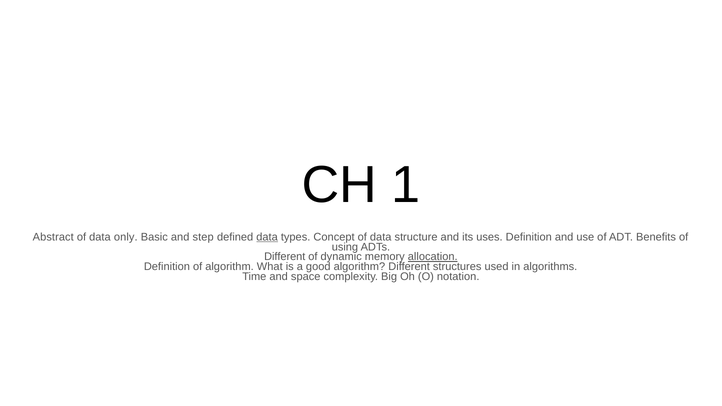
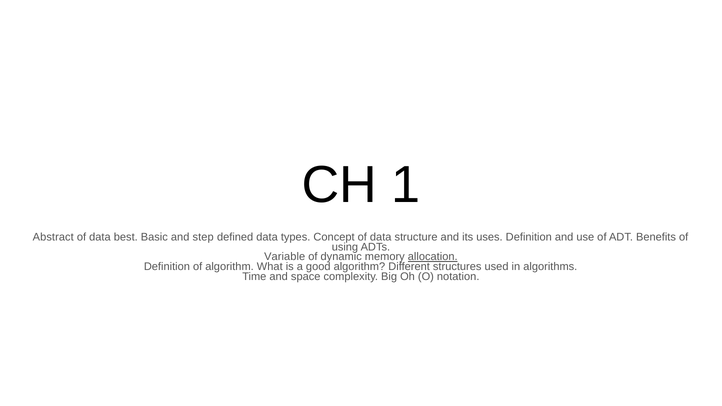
only: only -> best (126, 237)
data underline: present -> none (267, 237)
Different: Different -> Variable (285, 257)
